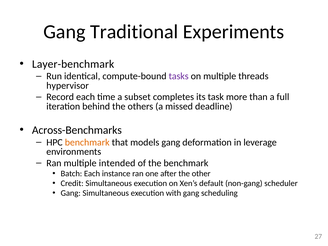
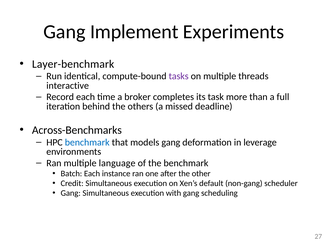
Traditional: Traditional -> Implement (134, 32)
hypervisor: hypervisor -> interactive (68, 86)
subset: subset -> broker (138, 97)
benchmark colour: orange -> blue (87, 142)
intended: intended -> language (117, 163)
